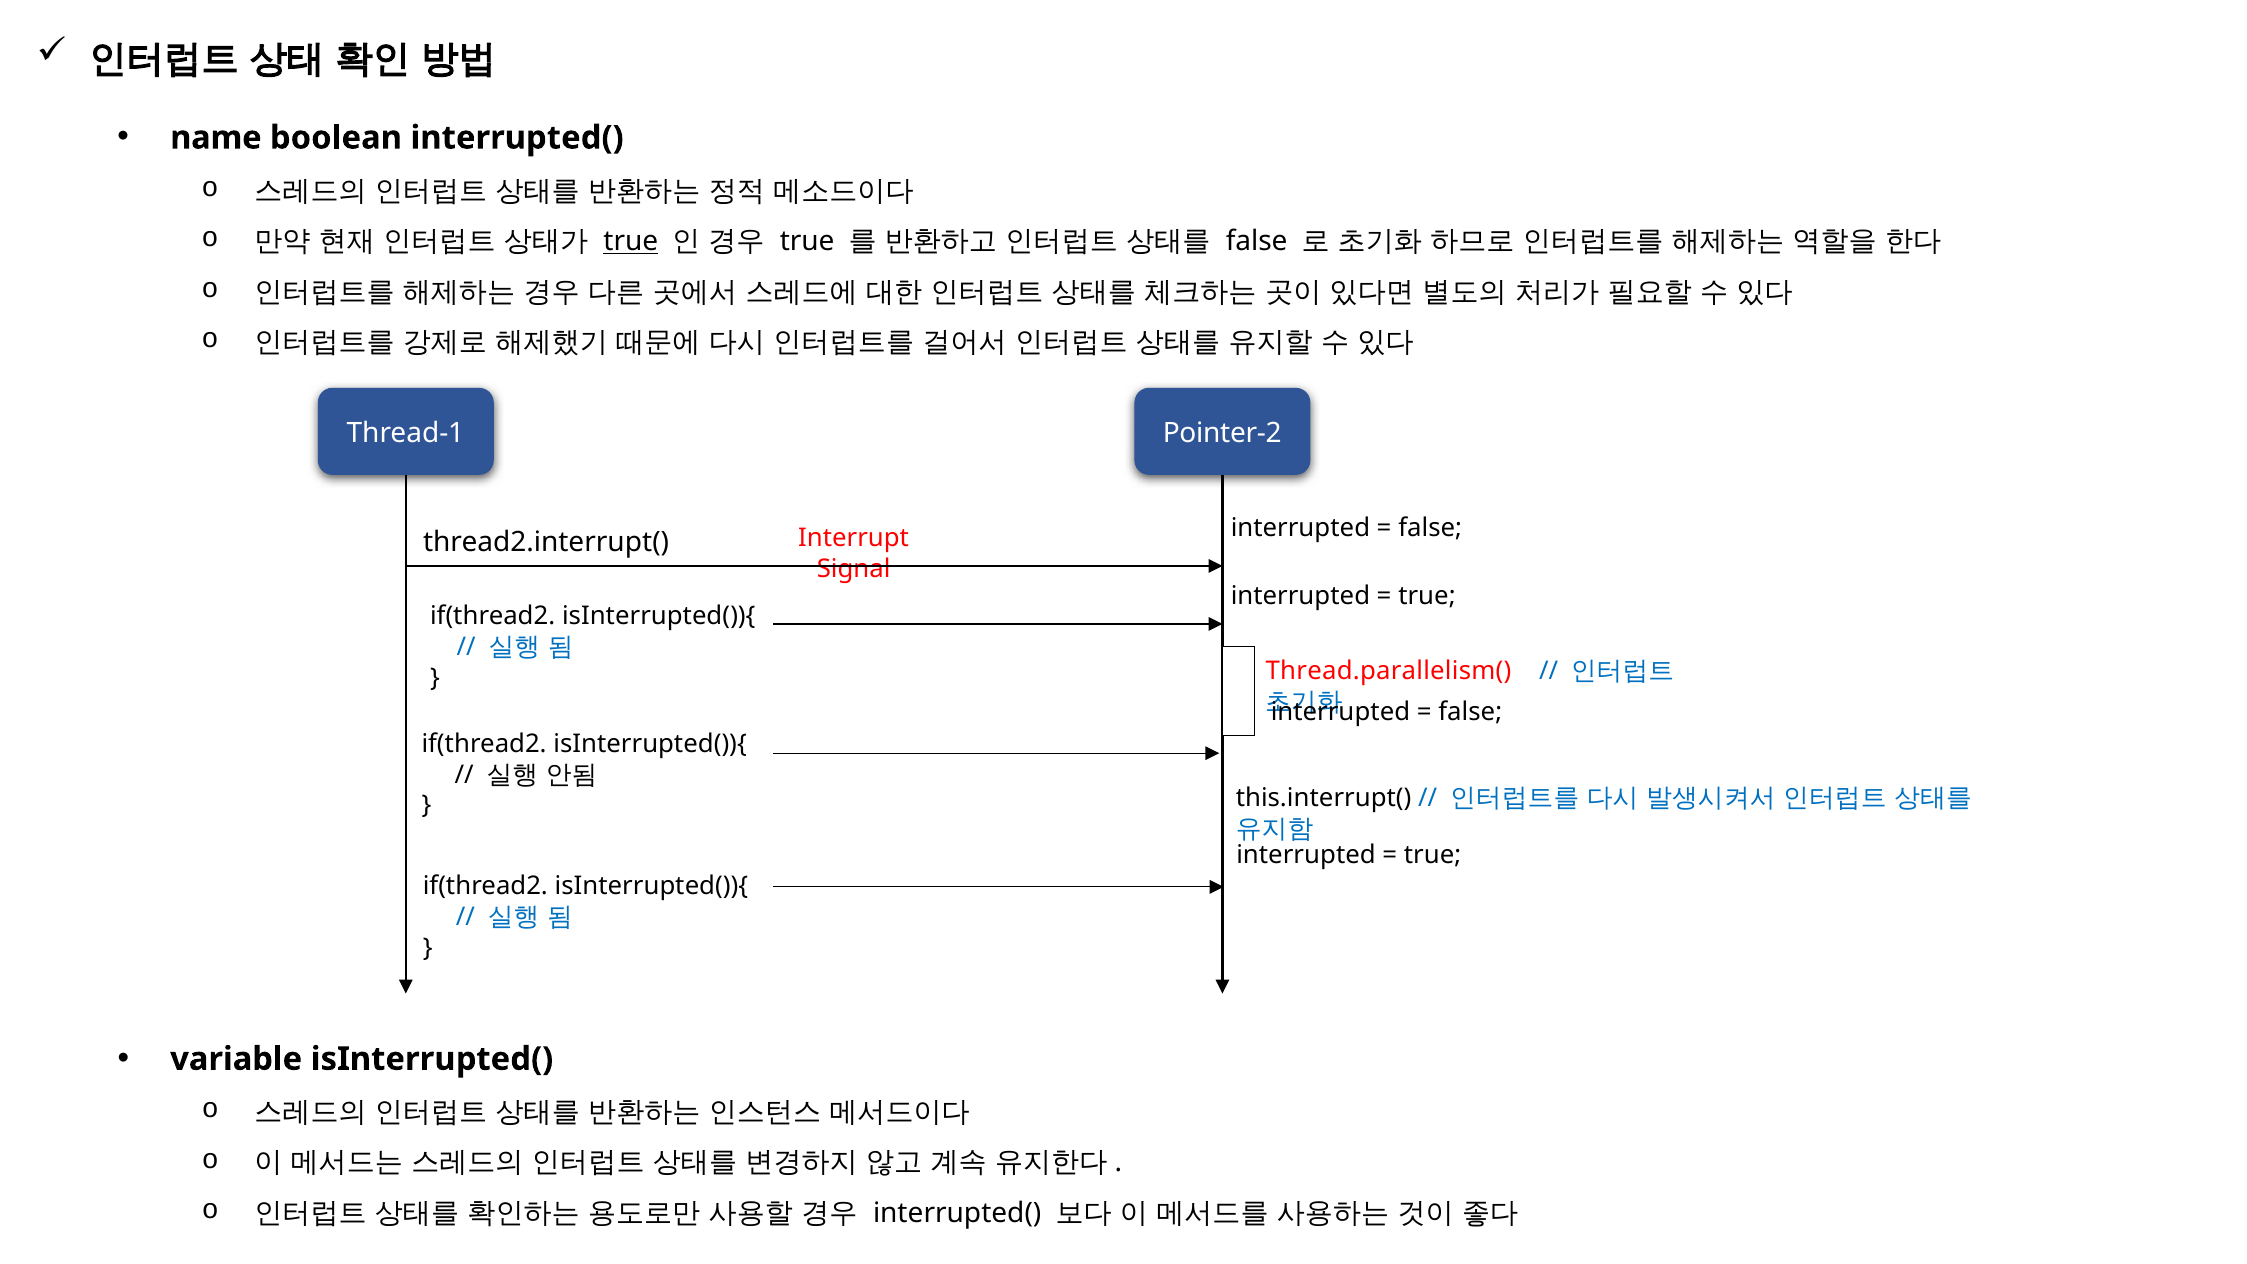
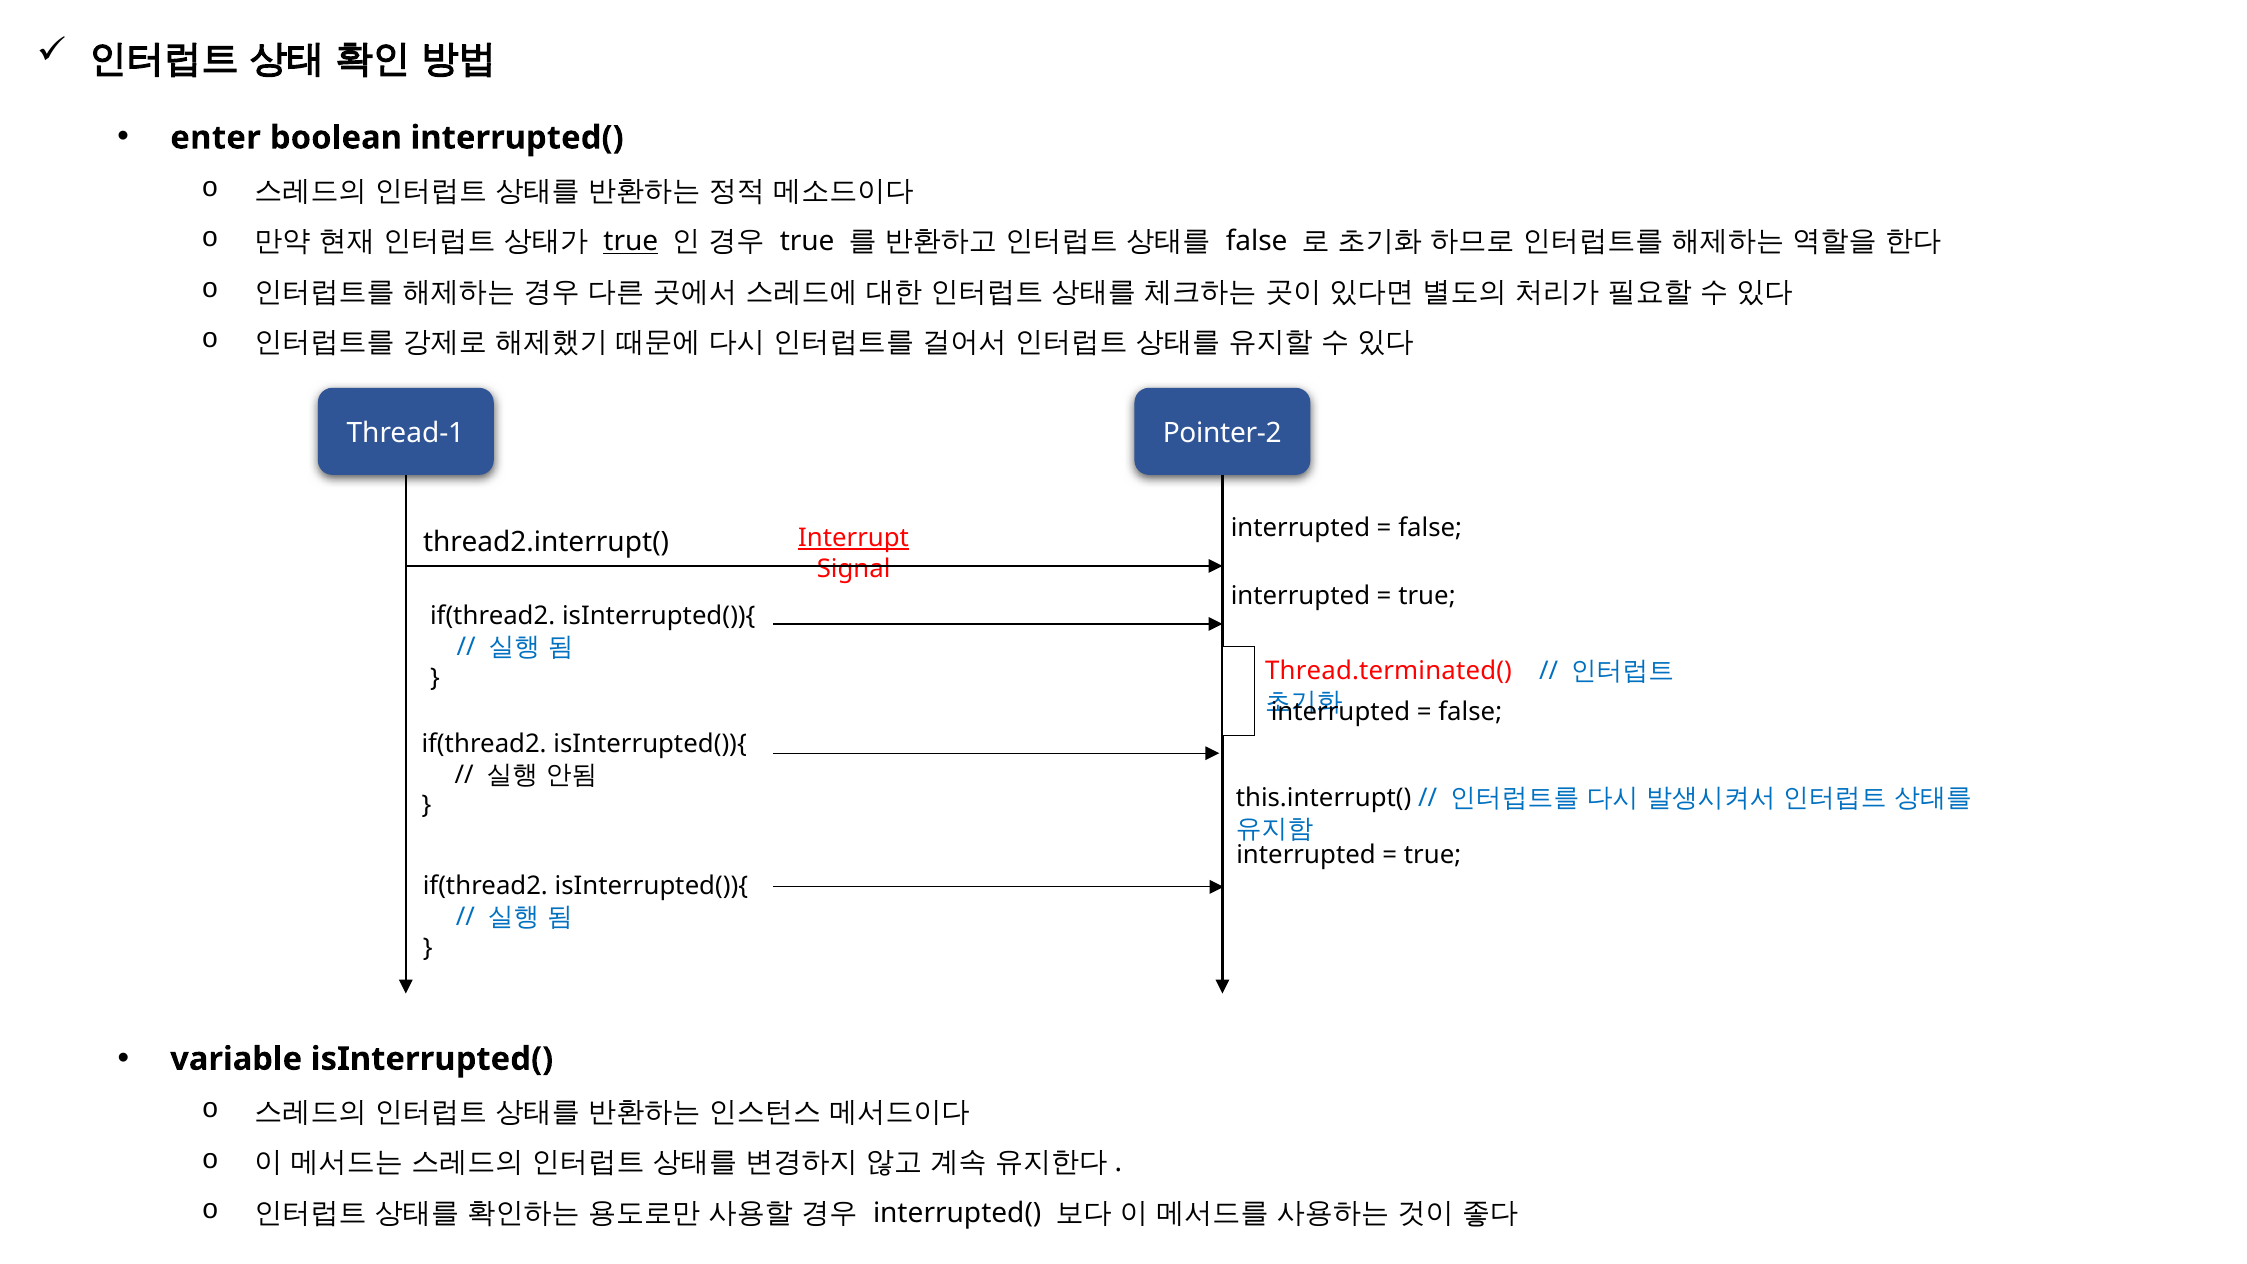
name: name -> enter (216, 138)
Interrupt underline: none -> present (854, 538)
Thread.parallelism(: Thread.parallelism( -> Thread.terminated( (1389, 671)
